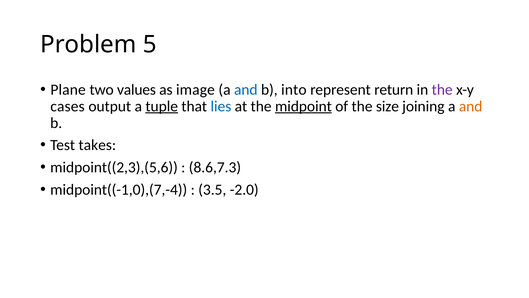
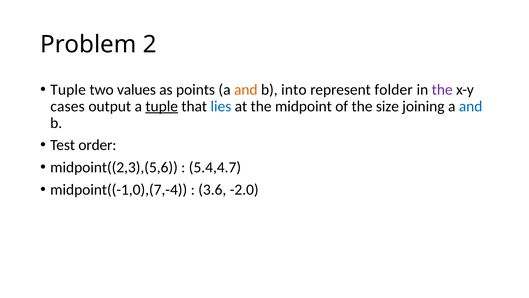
5: 5 -> 2 (150, 44)
Plane: Plane -> Tuple (68, 89)
image: image -> points (196, 89)
and colour: blue -> orange (246, 89)
return: return -> folder (394, 89)
midpoint underline: present -> none (303, 106)
and colour: orange -> blue (471, 106)
takes: takes -> order (97, 145)
8.6,7.3: 8.6,7.3 -> 5.4,4.7 (215, 167)
3.5: 3.5 -> 3.6 (212, 189)
